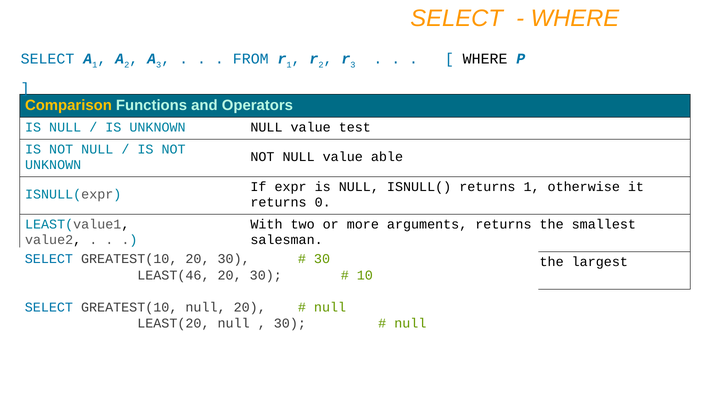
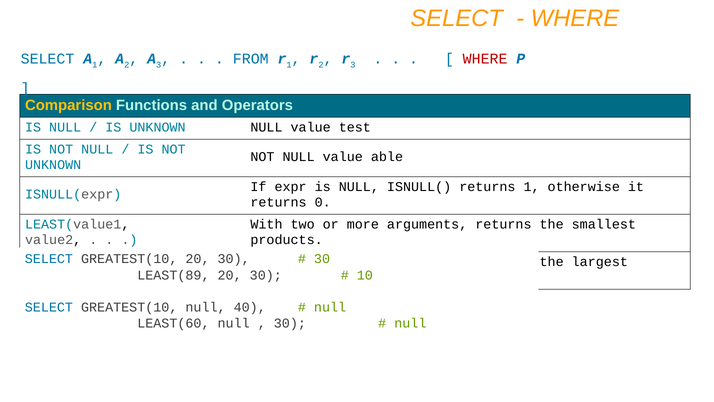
WHERE colour: black -> red (485, 59)
salesman: salesman -> products (287, 239)
LEAST(46: LEAST(46 -> LEAST(89 (173, 275)
null 20: 20 -> 40 (250, 307)
LEAST(20: LEAST(20 -> LEAST(60 (173, 323)
